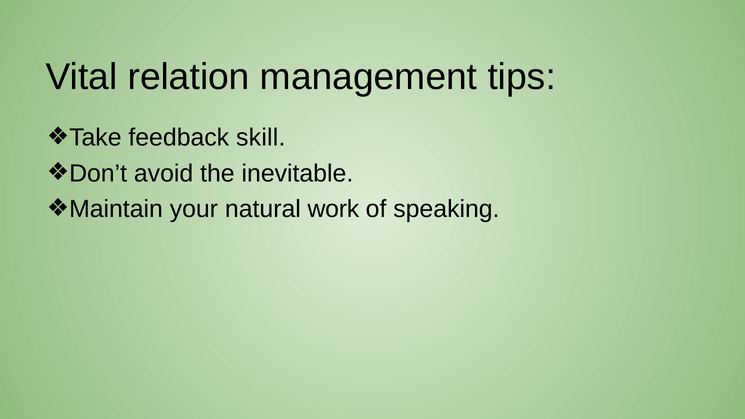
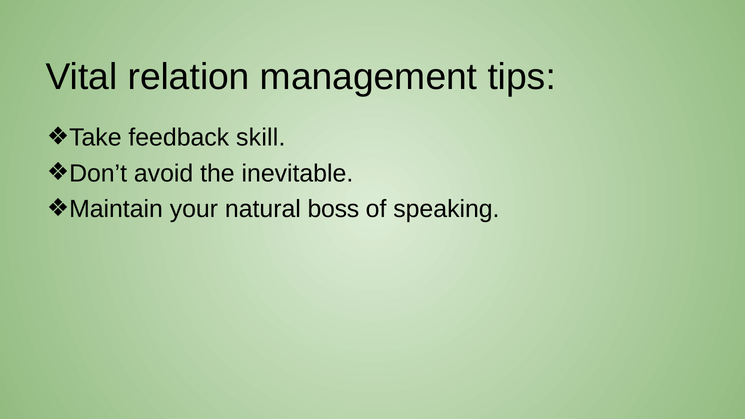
work: work -> boss (333, 209)
